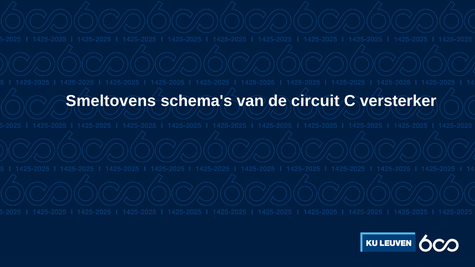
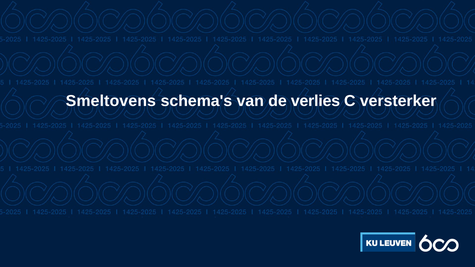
circuit: circuit -> verlies (315, 101)
